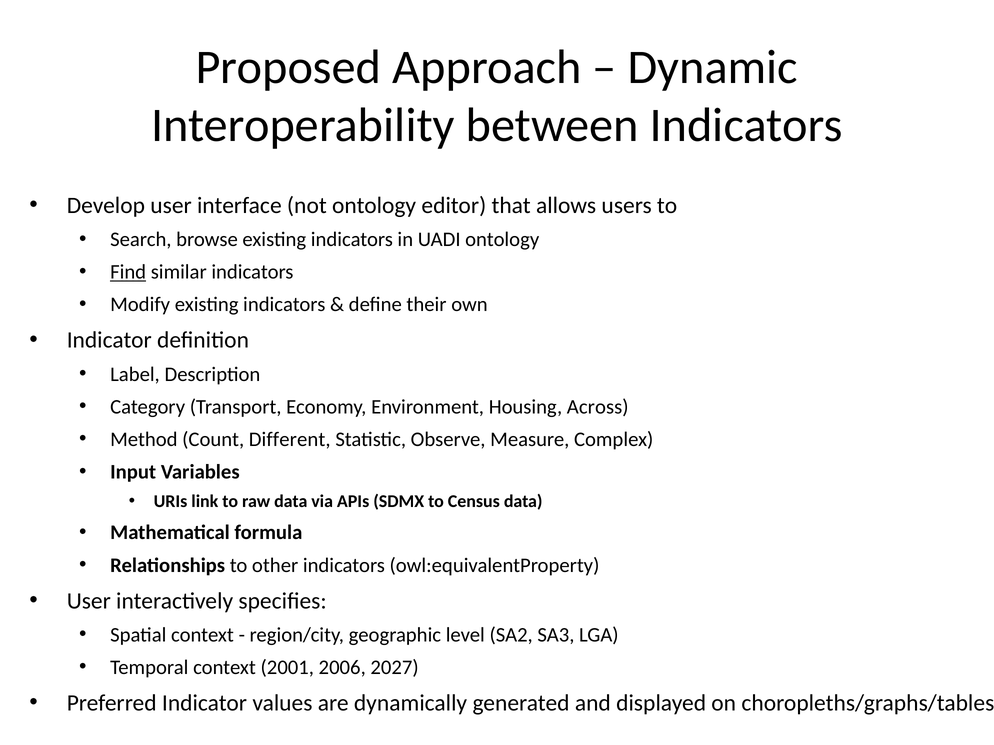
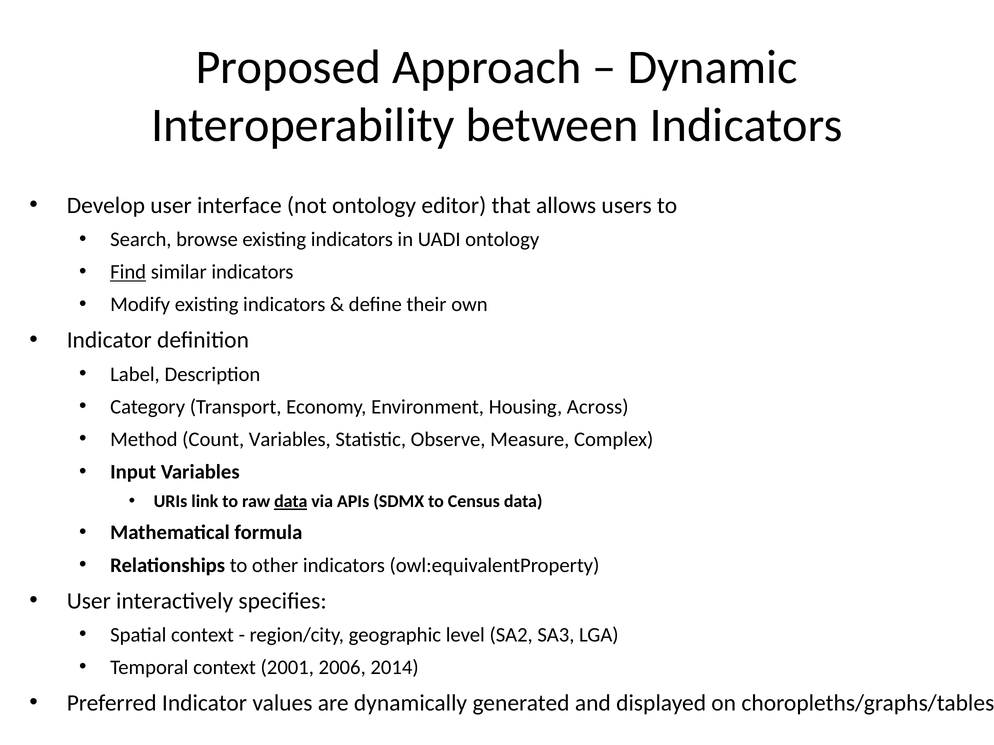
Count Different: Different -> Variables (290, 440)
data underline: none -> present (291, 502)
2027: 2027 -> 2014 (395, 668)
